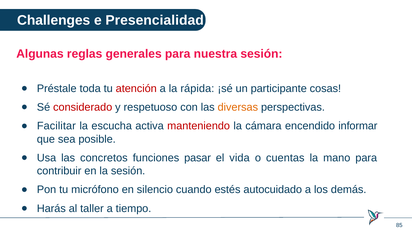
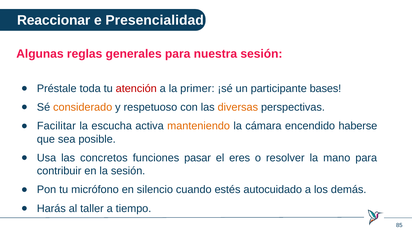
Challenges: Challenges -> Reaccionar (54, 20)
rápida: rápida -> primer (197, 88)
cosas: cosas -> bases (325, 88)
considerado colour: red -> orange (83, 107)
manteniendo colour: red -> orange (199, 126)
informar: informar -> haberse (358, 126)
vida: vida -> eres (240, 158)
cuentas: cuentas -> resolver (285, 158)
